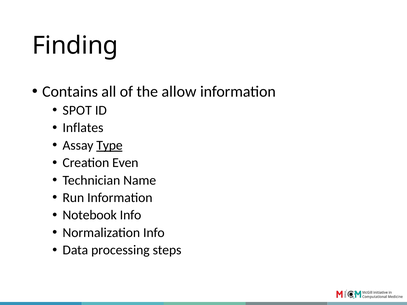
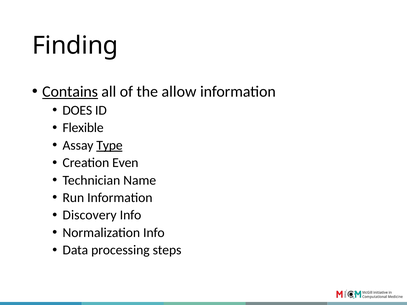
Contains underline: none -> present (70, 92)
SPOT: SPOT -> DOES (77, 110)
Inflates: Inflates -> Flexible (83, 128)
Notebook: Notebook -> Discovery (90, 215)
